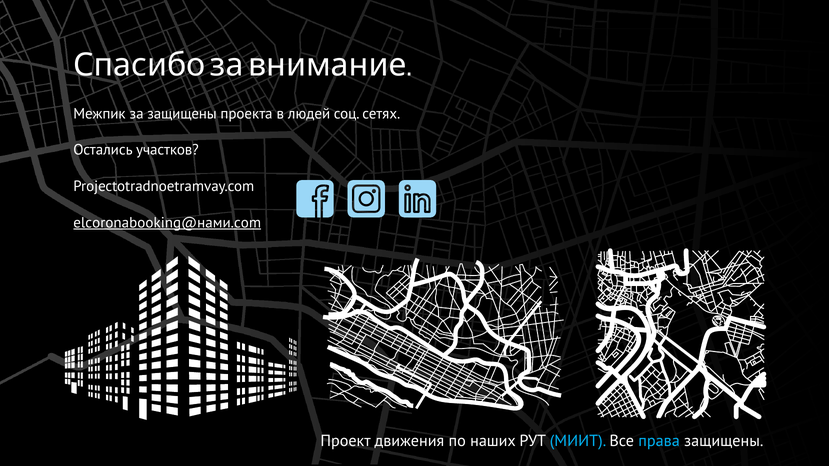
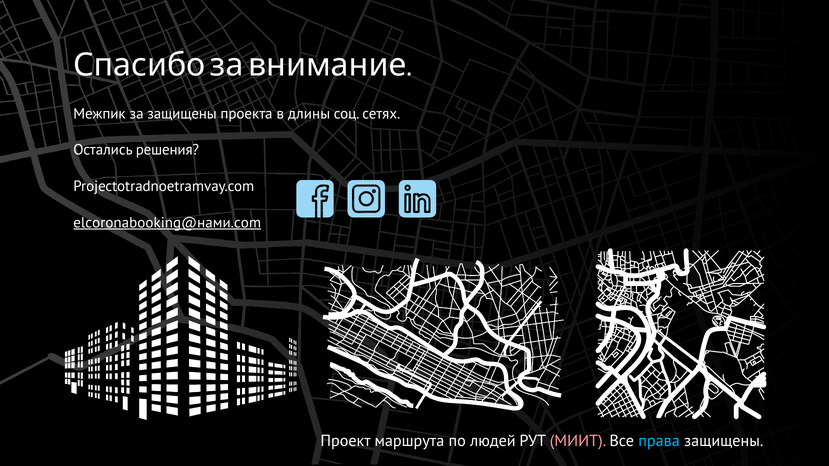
людей: людей -> длины (309, 114)
участков: участков -> решения (167, 150)
движения: движения -> маршрута (409, 441)
наших: наших -> людей (493, 441)
МИИТ colour: light blue -> pink (578, 441)
